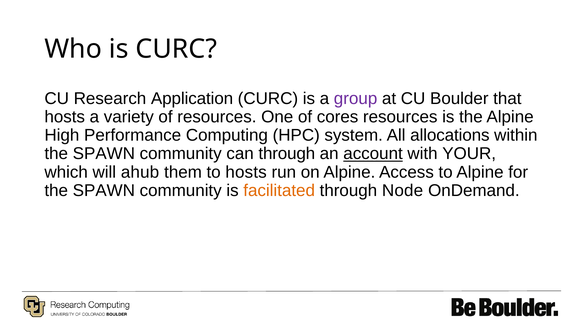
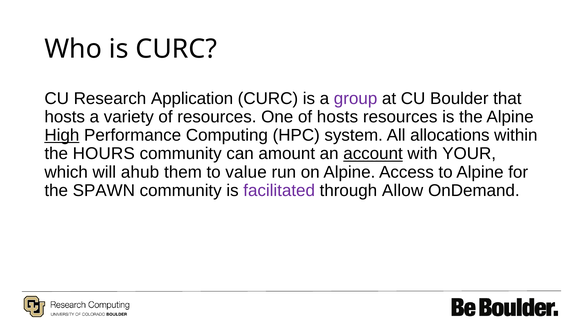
of cores: cores -> hosts (337, 117)
High underline: none -> present (62, 135)
SPAWN: SPAWN -> HOURS (104, 154)
can through: through -> amount (287, 154)
to hosts: hosts -> value (246, 172)
facilitated colour: orange -> purple (279, 190)
Node: Node -> Allow (403, 190)
